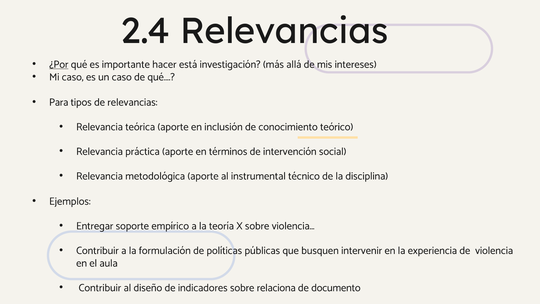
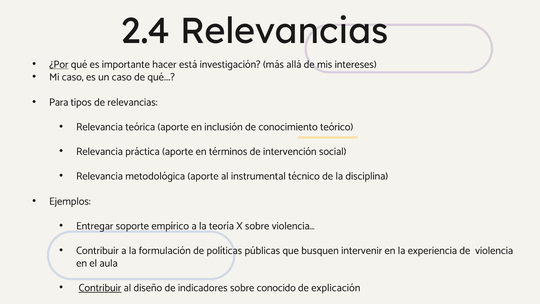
Contribuir underline: none -> present (100, 287)
relaciona: relaciona -> conocido (276, 287)
documento: documento -> explicación (336, 287)
